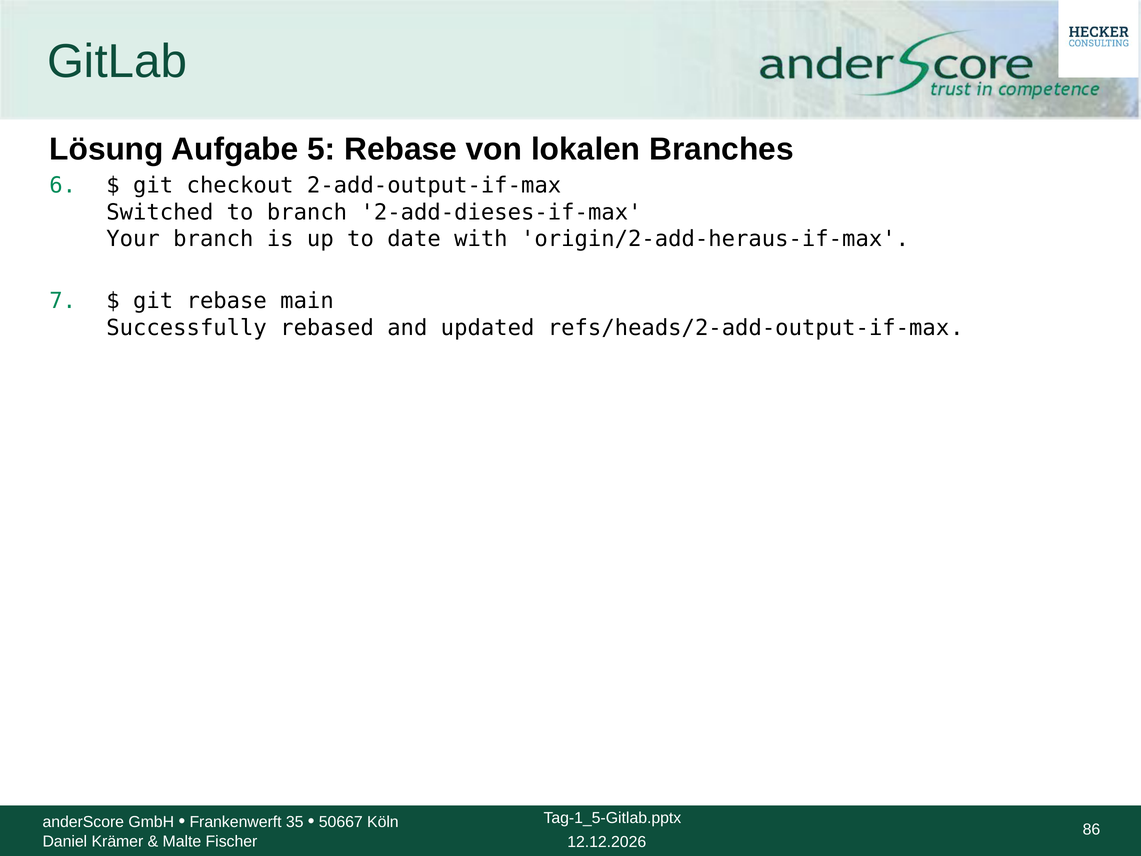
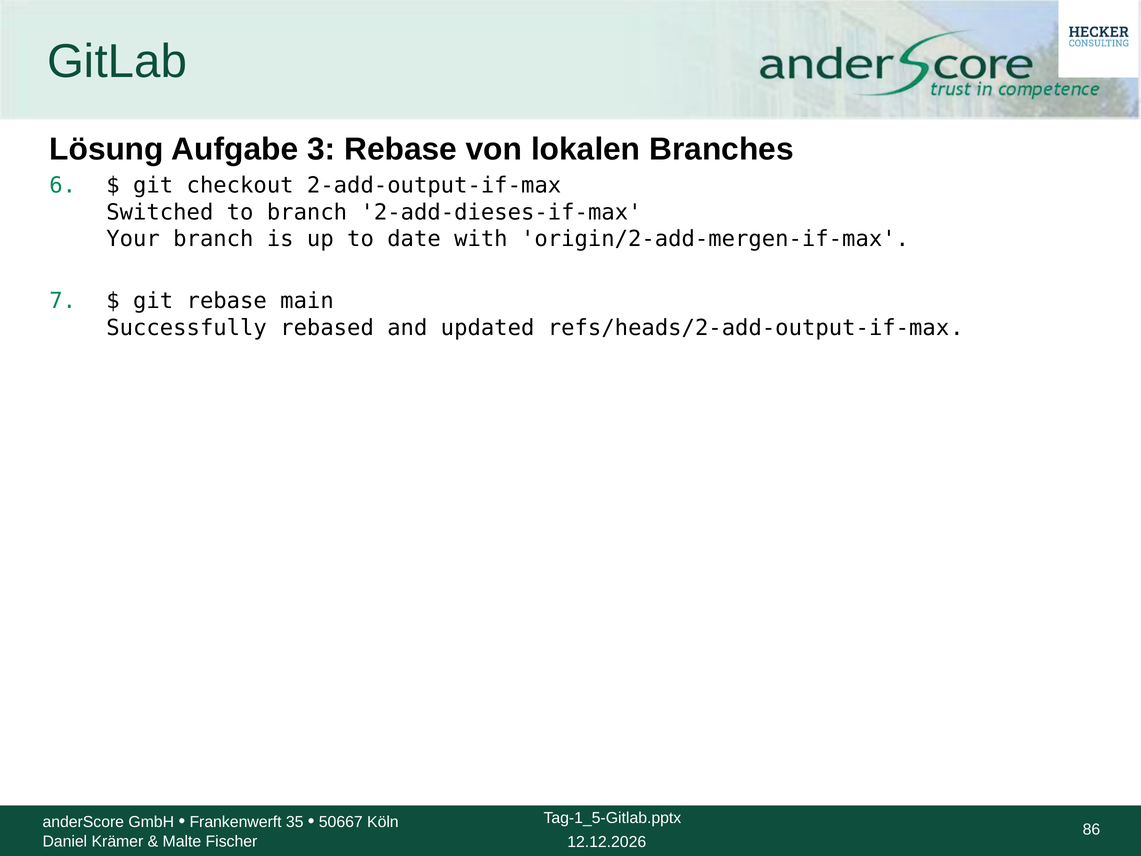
5: 5 -> 3 (321, 149)
origin/2-add-heraus-if-max: origin/2-add-heraus-if-max -> origin/2-add-mergen-if-max (715, 239)
